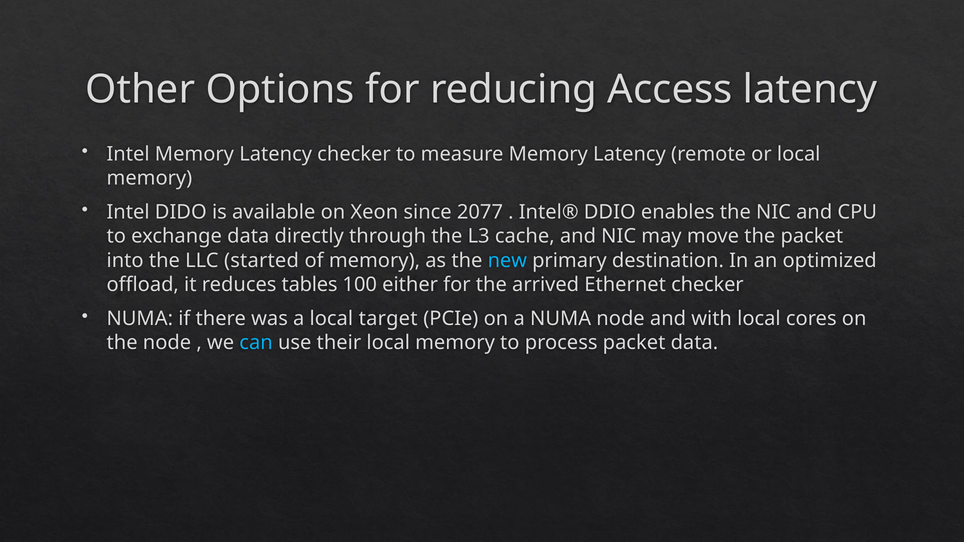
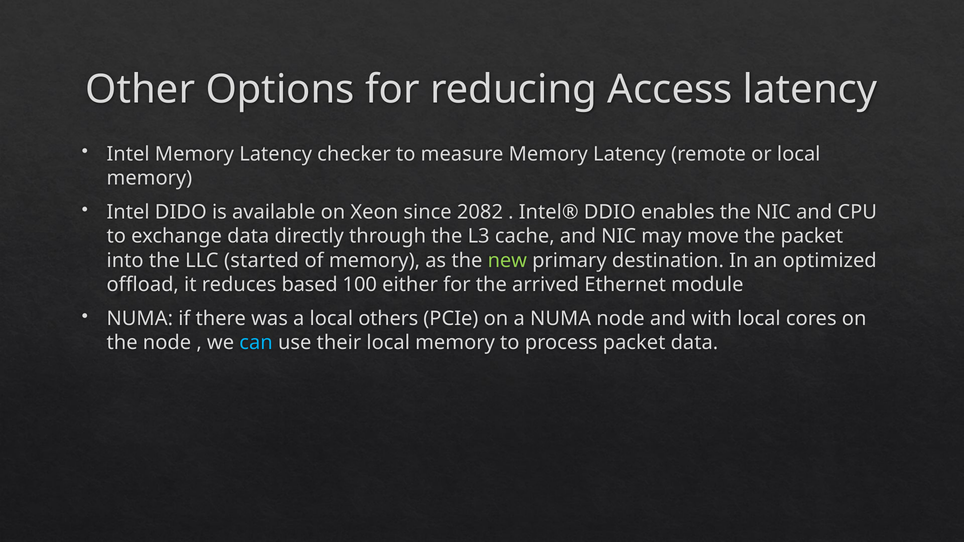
2077: 2077 -> 2082 (480, 212)
new colour: light blue -> light green (507, 261)
tables: tables -> based (310, 285)
Ethernet checker: checker -> module (707, 285)
target: target -> others (388, 319)
